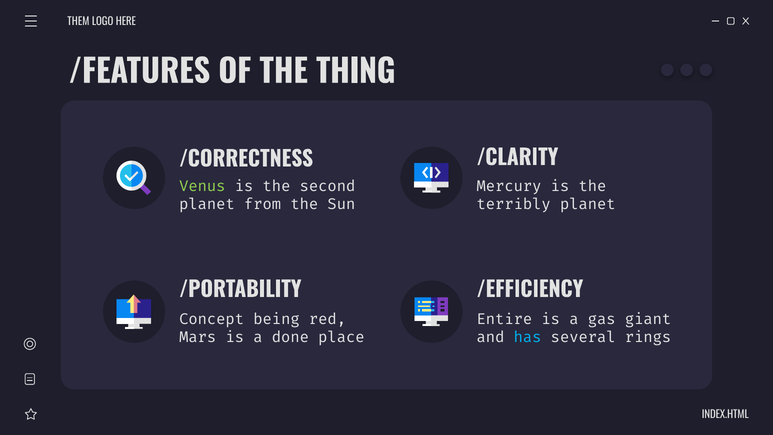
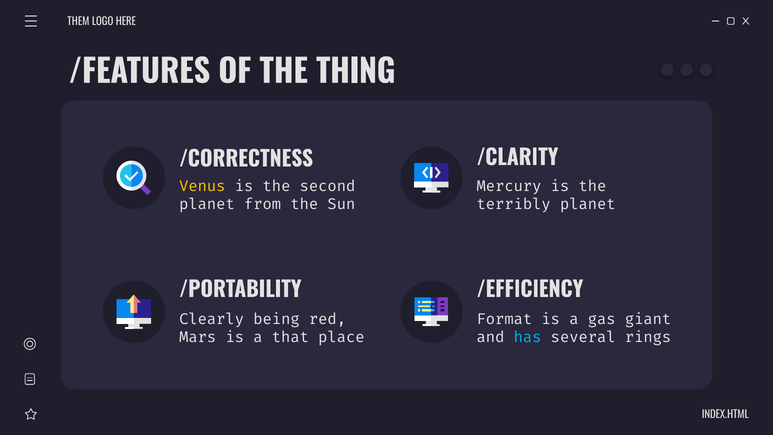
Venus colour: light green -> yellow (202, 186)
Concept: Concept -> Clearly (212, 319)
Entire: Entire -> Format (504, 319)
done: done -> that (290, 337)
